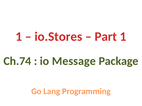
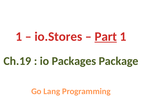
Part underline: none -> present (106, 37)
Ch.74: Ch.74 -> Ch.19 (17, 61)
Message: Message -> Packages (74, 61)
